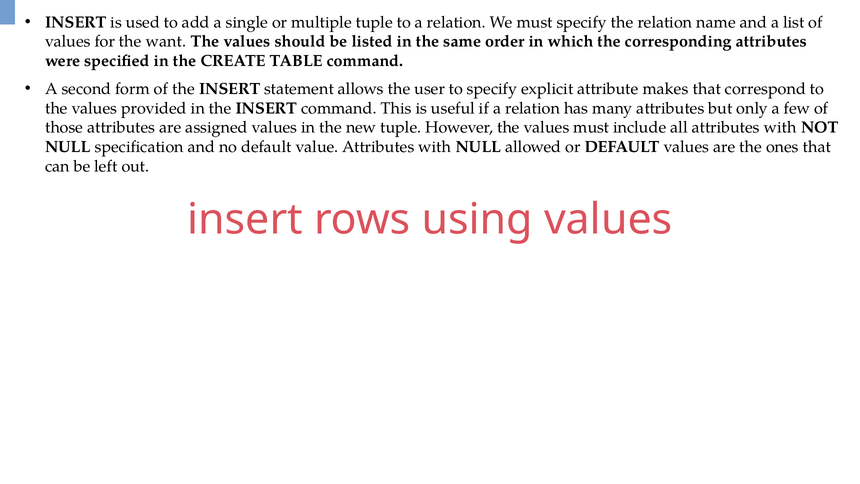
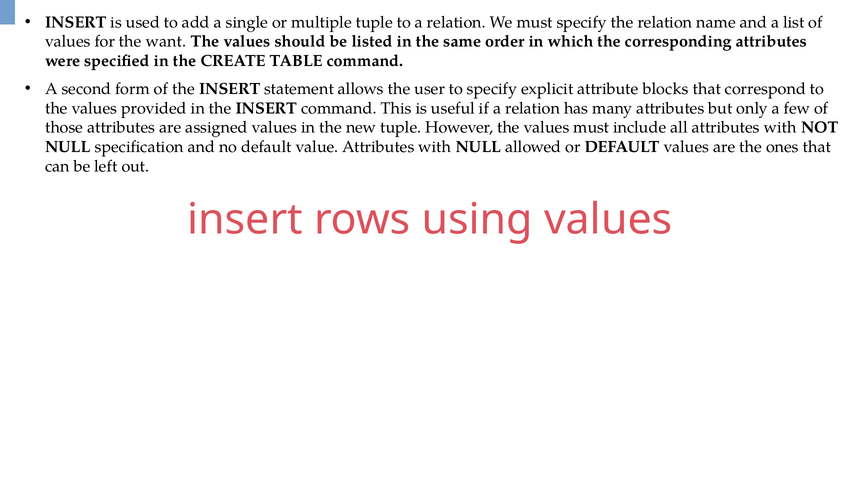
makes: makes -> blocks (666, 89)
